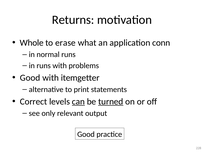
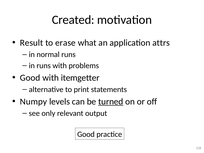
Returns: Returns -> Created (73, 20)
Whole: Whole -> Result (32, 43)
conn: conn -> attrs (161, 43)
Correct: Correct -> Numpy (33, 102)
can underline: present -> none (78, 102)
